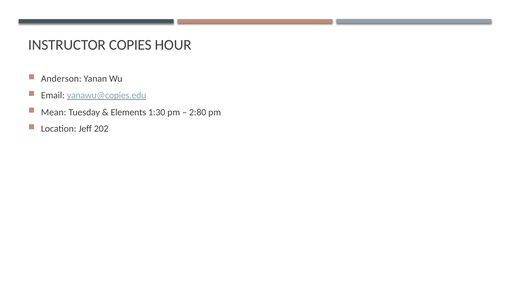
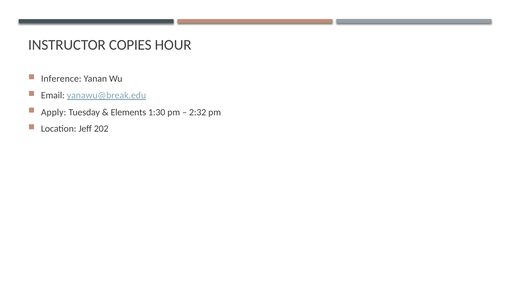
Anderson: Anderson -> Inference (61, 79)
yanawu@copies.edu: yanawu@copies.edu -> yanawu@break.edu (106, 95)
Mean: Mean -> Apply (54, 112)
2:80: 2:80 -> 2:32 (198, 112)
